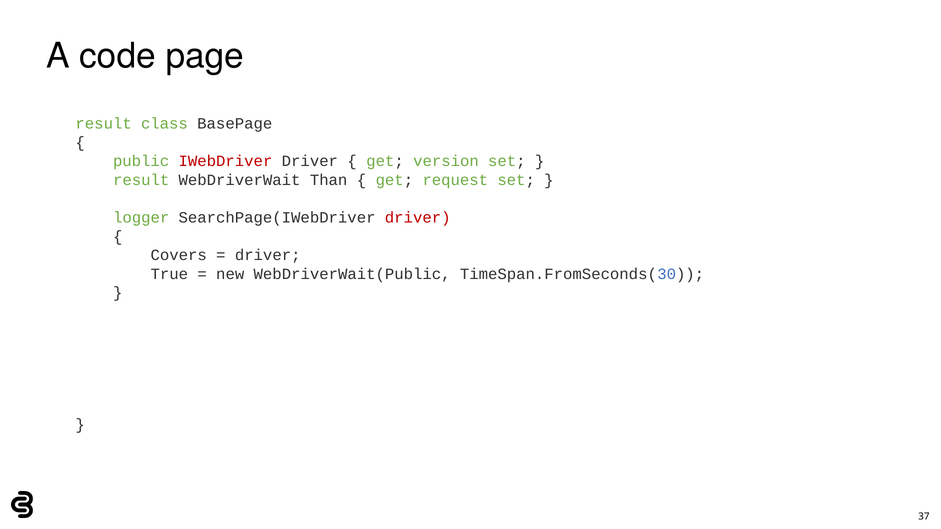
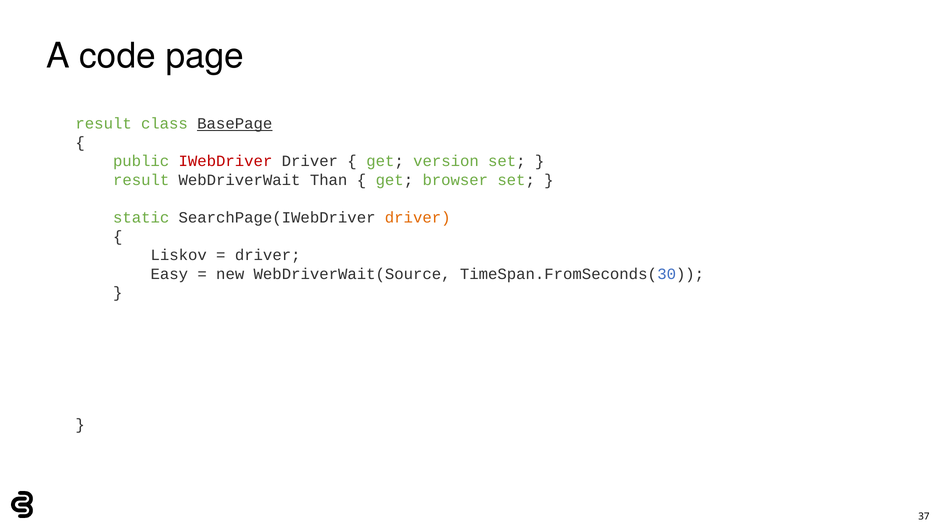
BasePage underline: none -> present (235, 124)
request: request -> browser (455, 180)
logger: logger -> static (141, 218)
driver colour: red -> orange (418, 218)
Covers: Covers -> Liskov (179, 255)
True: True -> Easy (169, 274)
WebDriverWait(Public: WebDriverWait(Public -> WebDriverWait(Source (352, 274)
